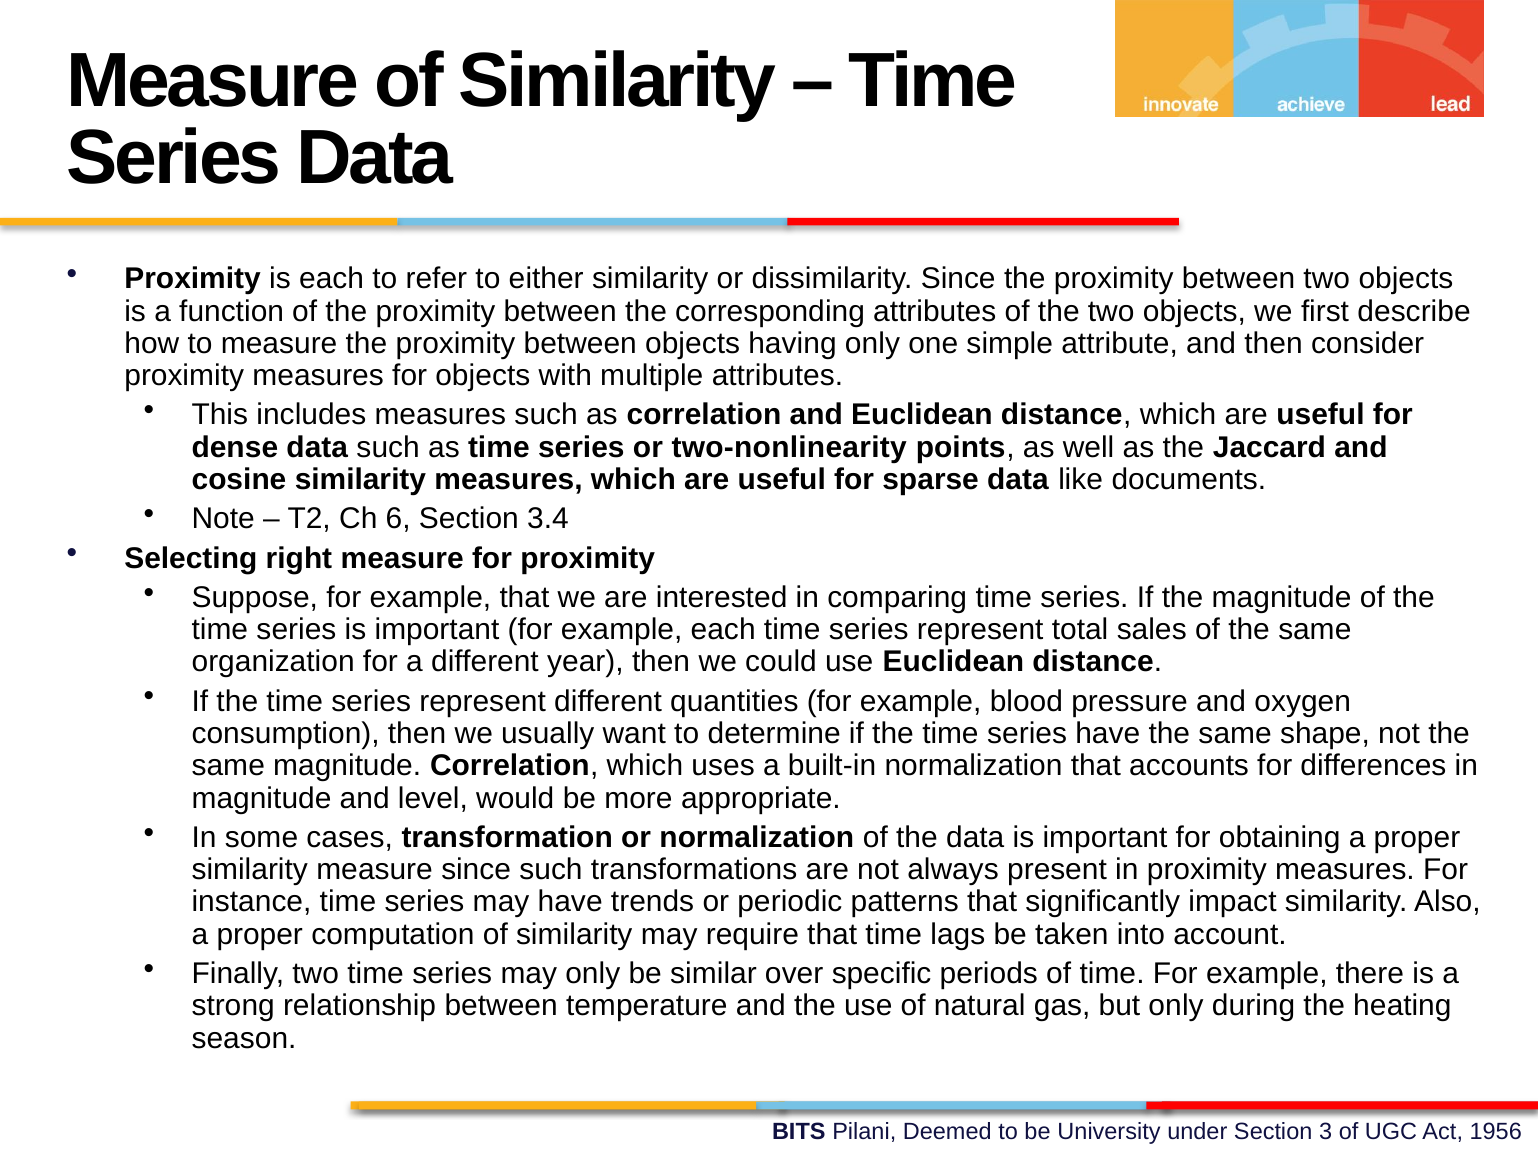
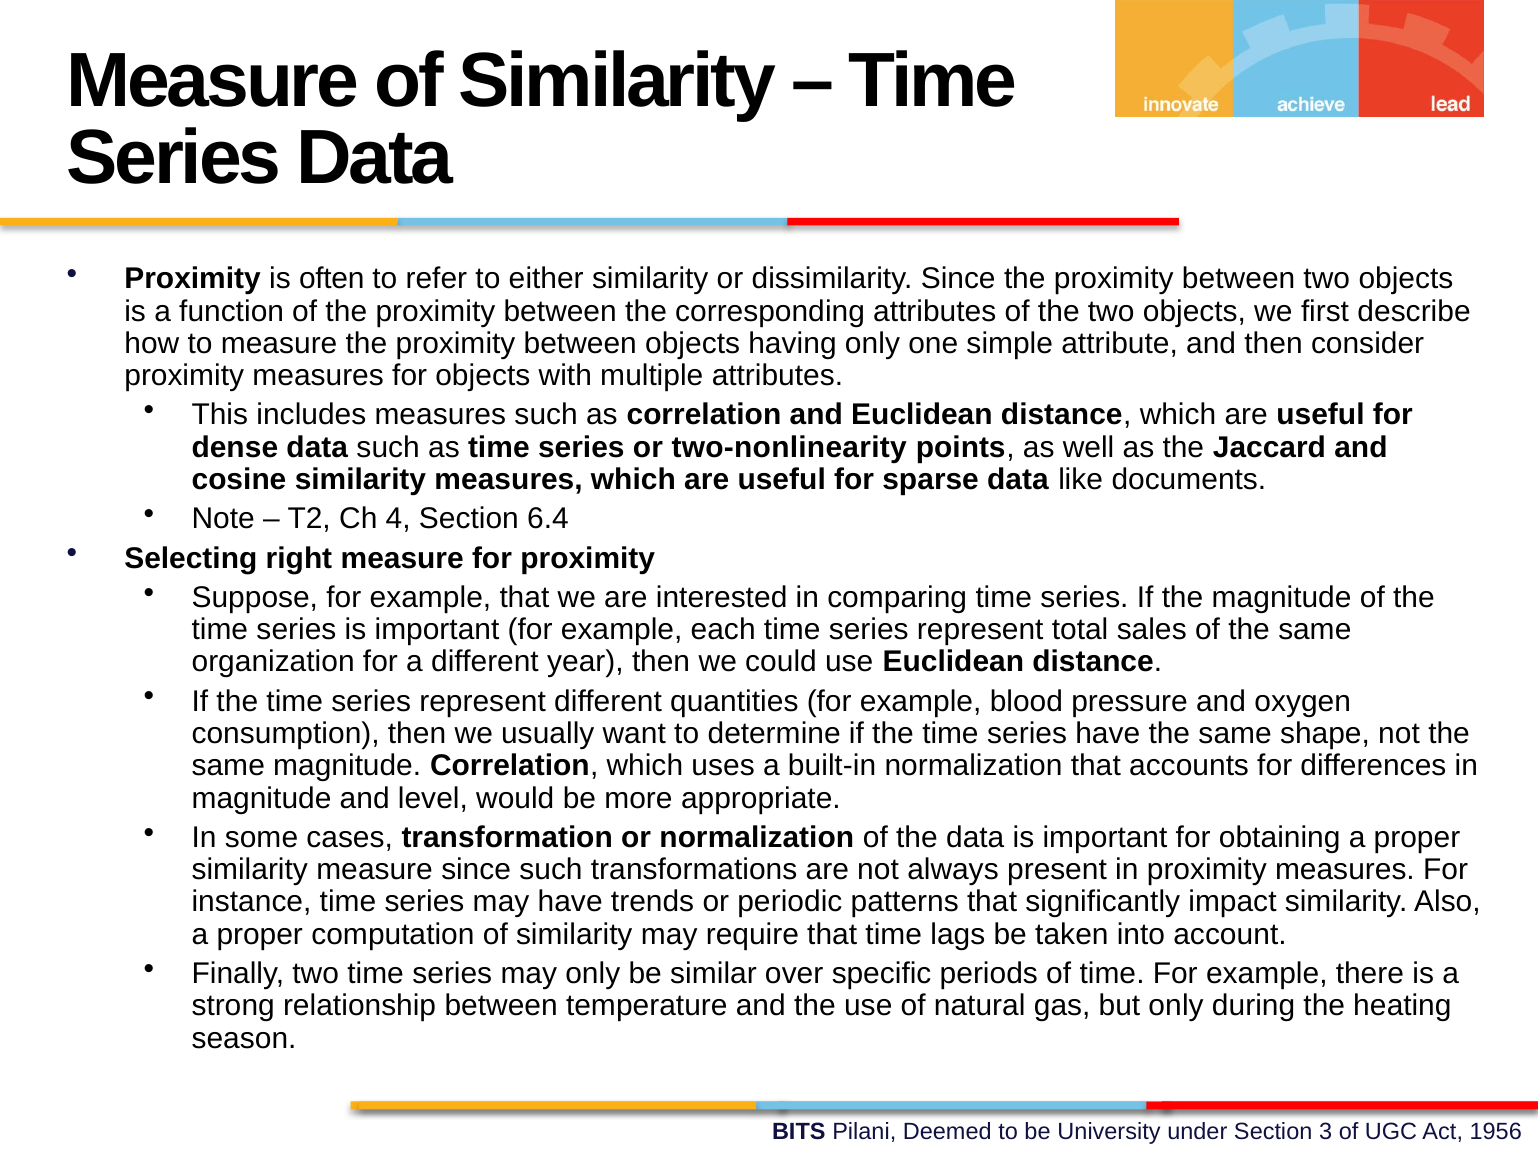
is each: each -> often (332, 279)
6: 6 -> 4 (398, 519)
3.4: 3.4 -> 6.4 (548, 519)
